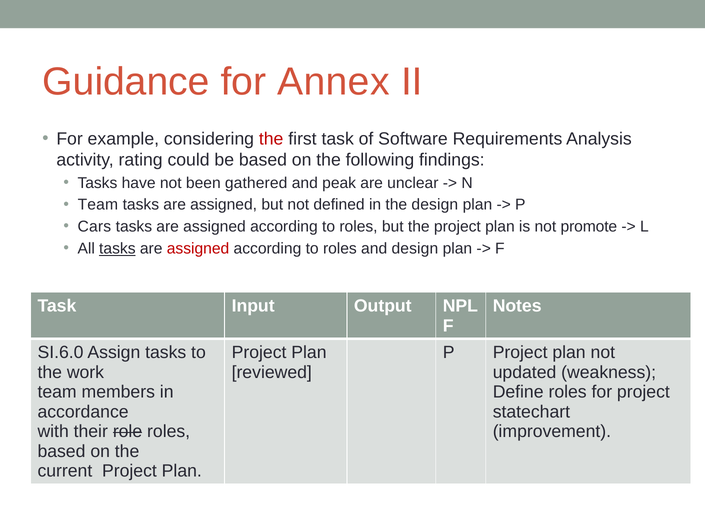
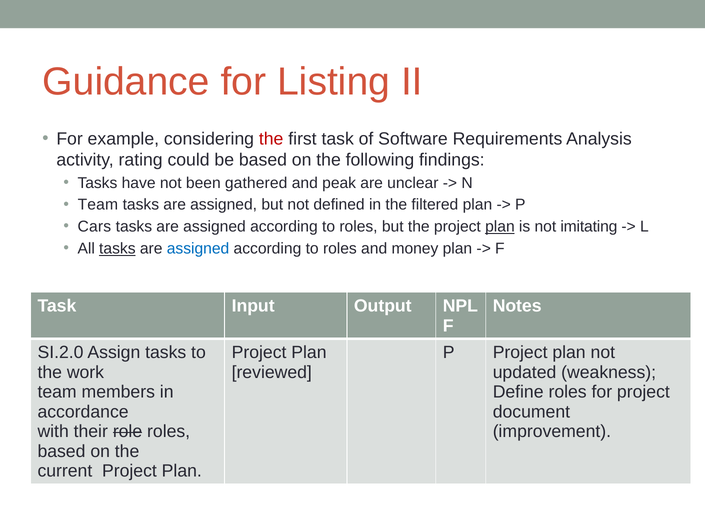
Annex: Annex -> Listing (334, 82)
the design: design -> filtered (435, 205)
plan underline: none -> present (500, 227)
promote: promote -> imitating (589, 227)
assigned colour: red -> blue (198, 248)
and design: design -> money (415, 248)
SI.6.0: SI.6.0 -> SI.2.0 (61, 352)
statechart: statechart -> document (531, 412)
